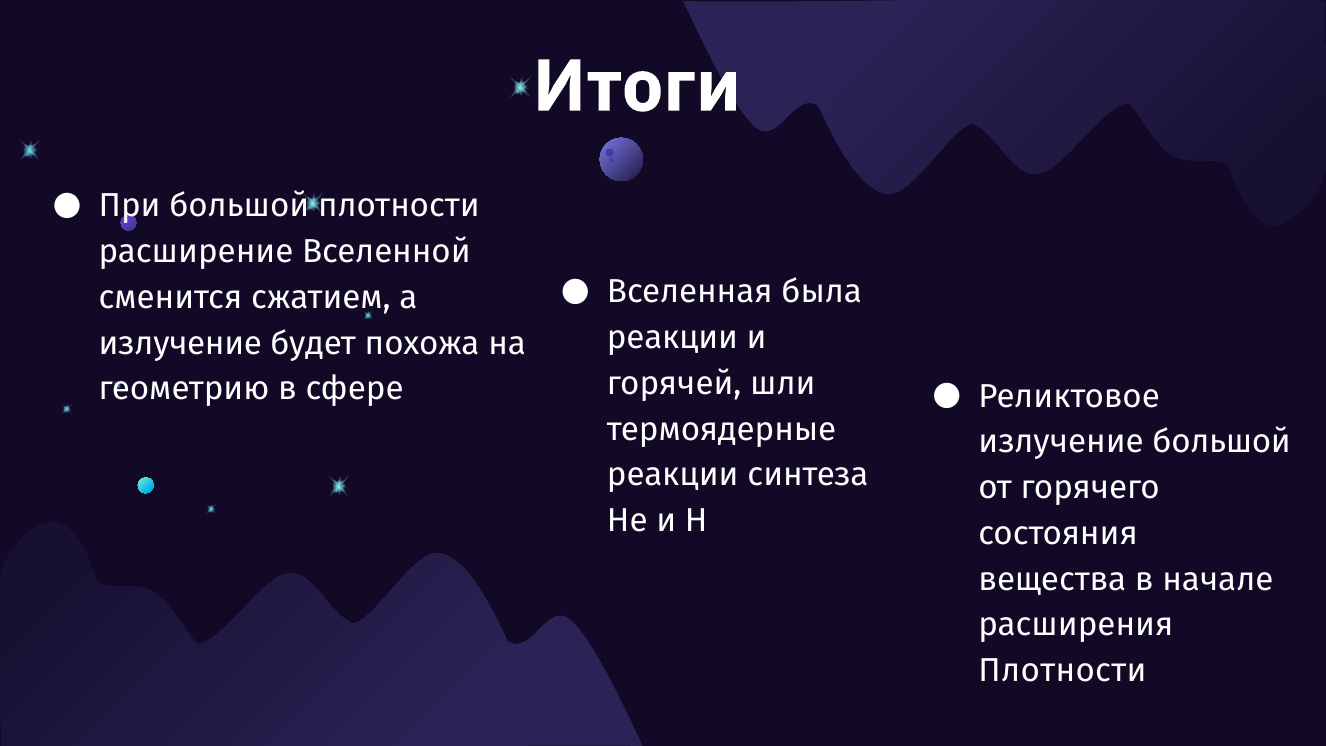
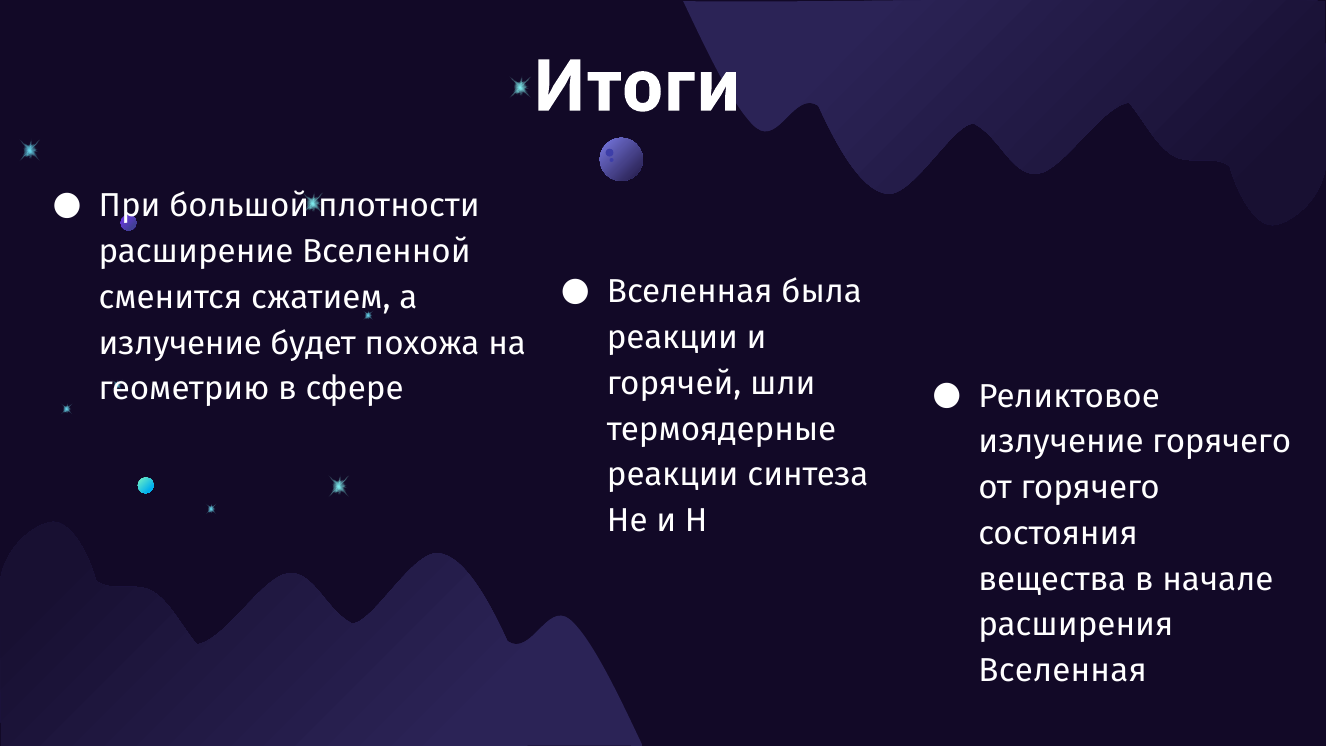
излучение большой: большой -> горячего (1222, 442)
Плотности: Плотности -> Вселенная (1063, 671)
